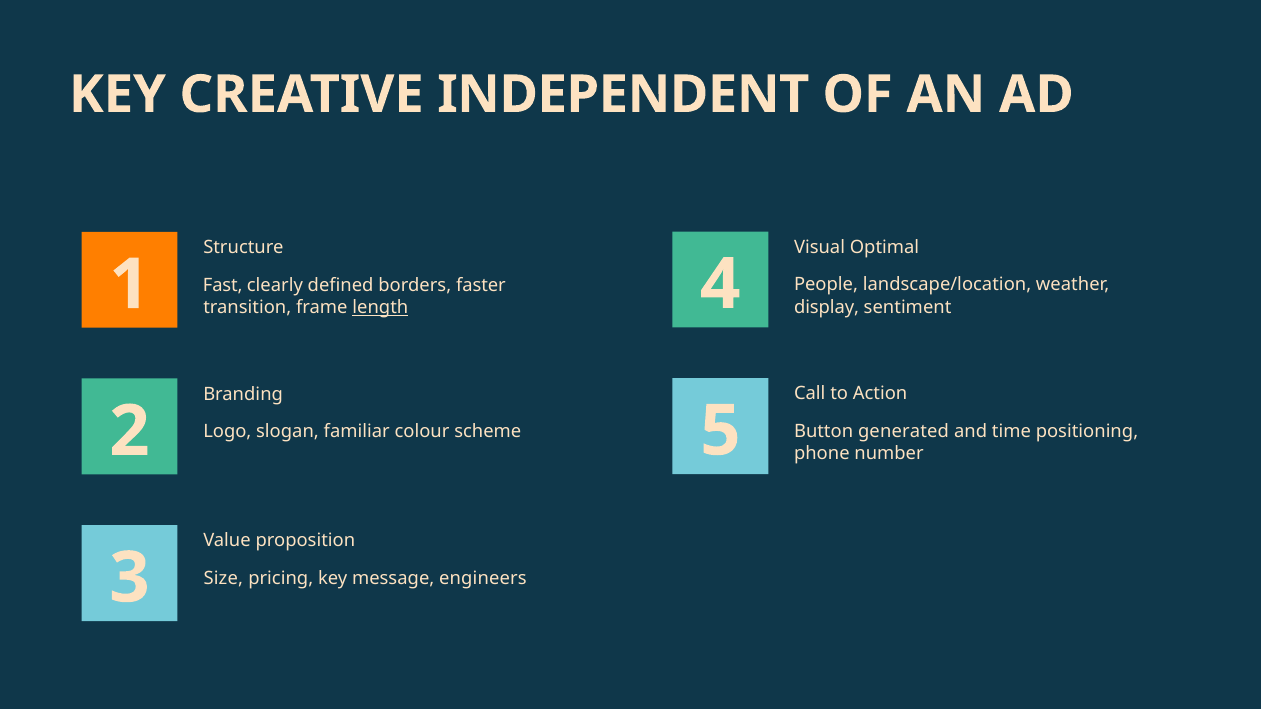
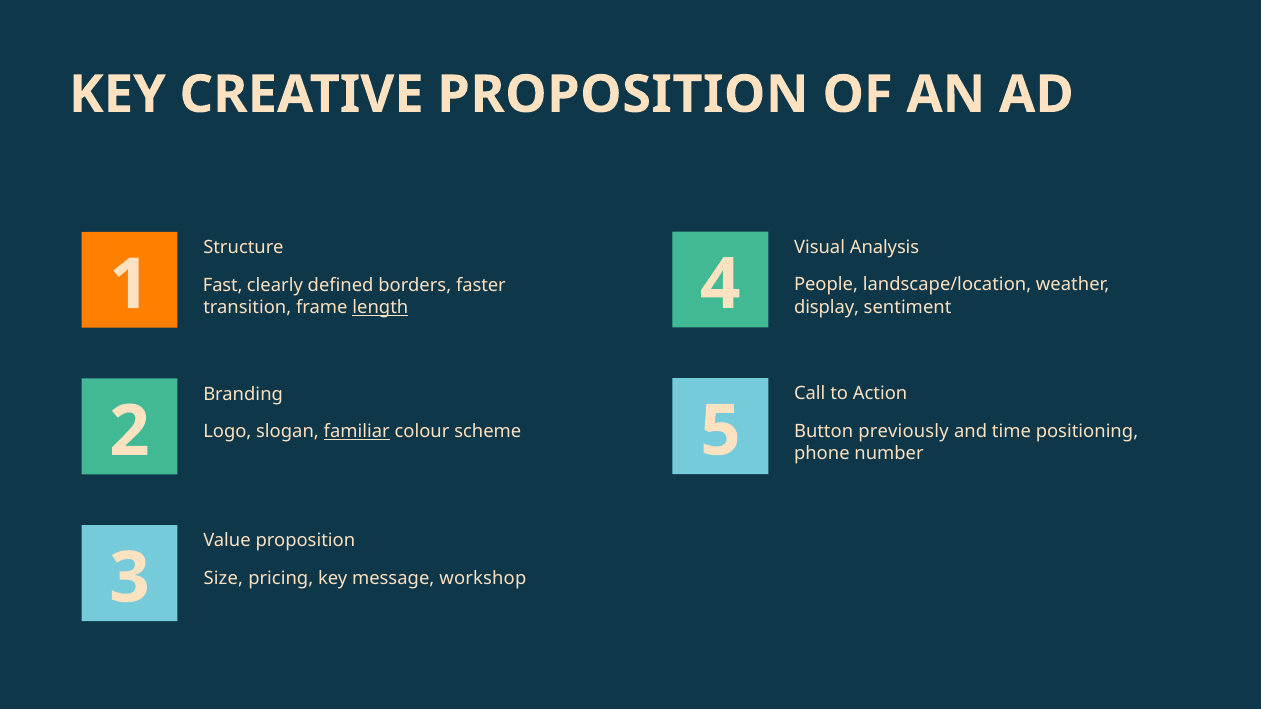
CREATIVE INDEPENDENT: INDEPENDENT -> PROPOSITION (623, 95)
Optimal: Optimal -> Analysis (885, 247)
generated: generated -> previously (904, 432)
familiar underline: none -> present (357, 432)
engineers: engineers -> workshop (483, 579)
